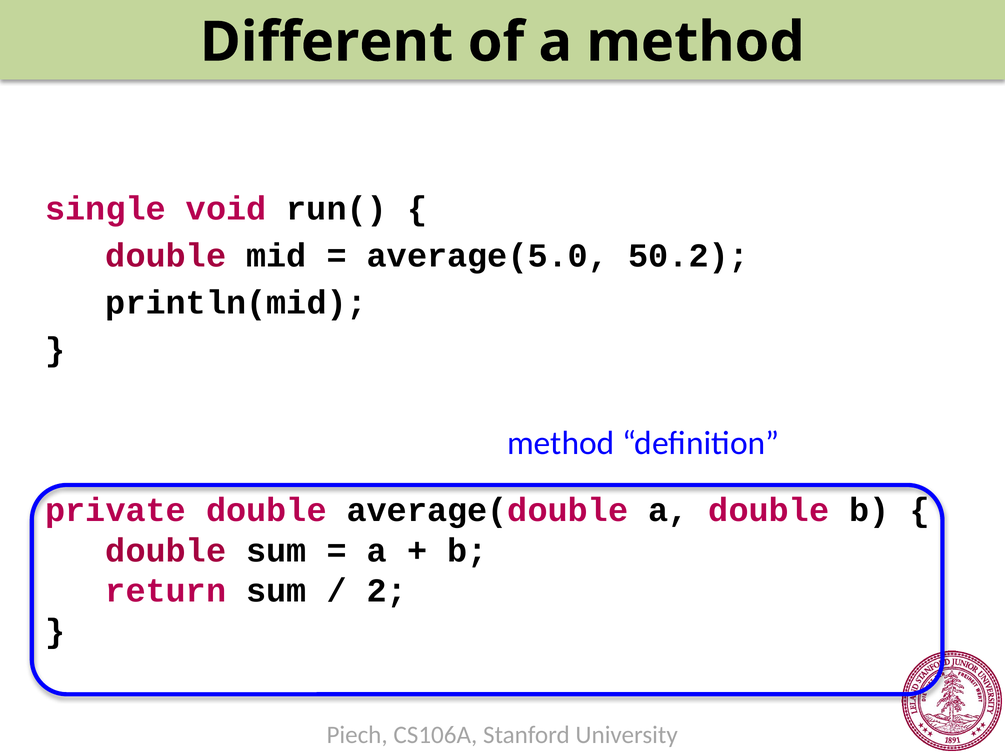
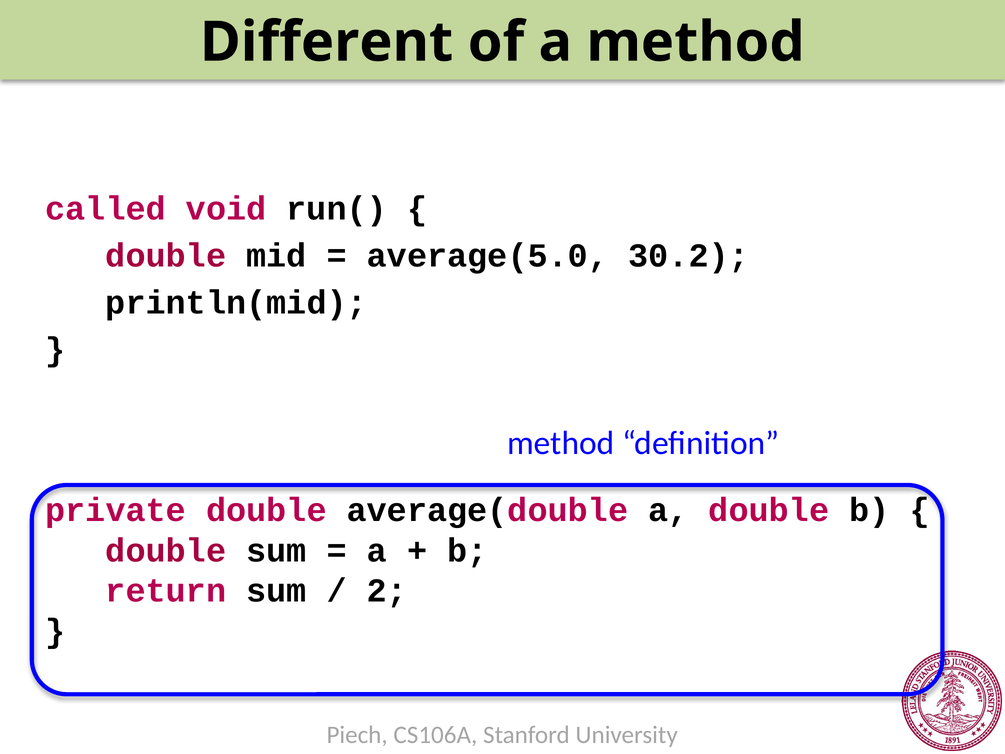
single: single -> called (106, 209)
50.2: 50.2 -> 30.2 (689, 256)
